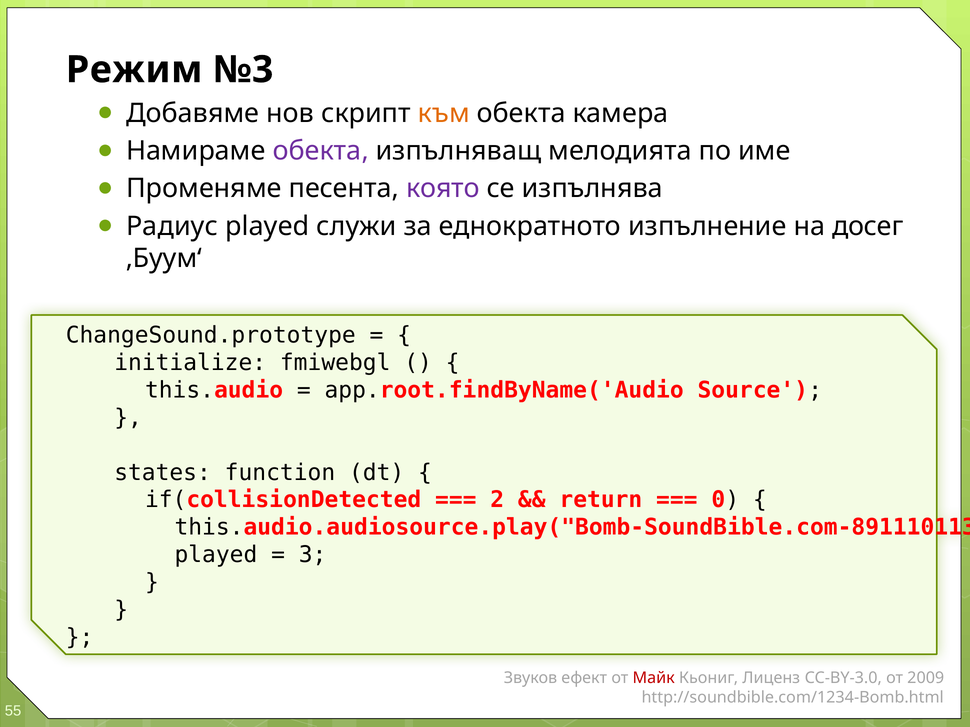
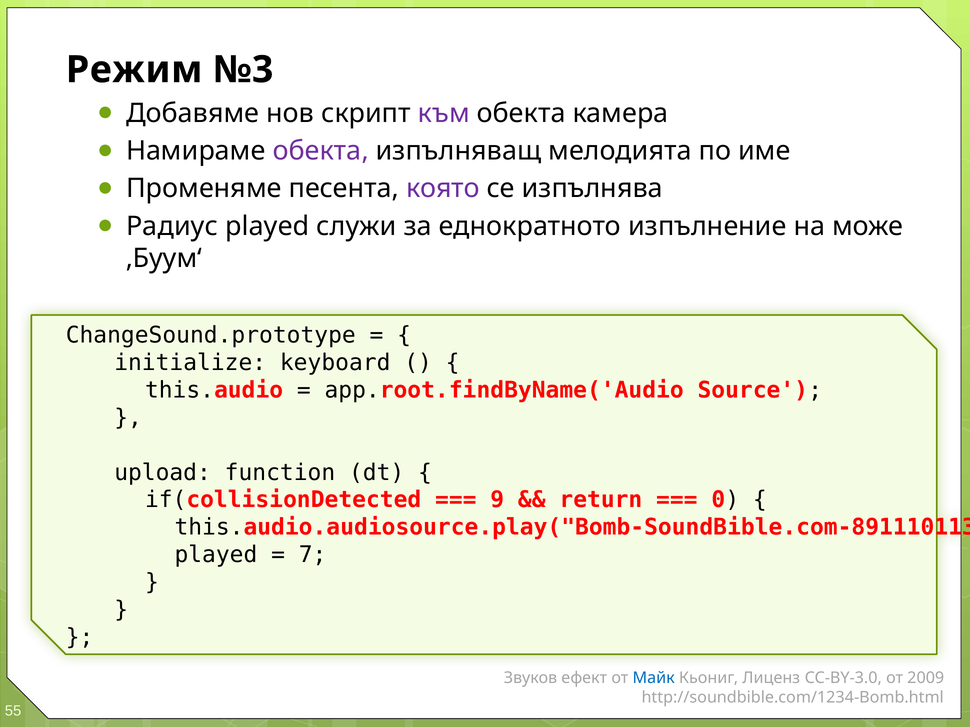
към colour: orange -> purple (444, 113)
досег: досег -> може (868, 226)
fmiwebgl: fmiwebgl -> keyboard (335, 363)
states: states -> upload (163, 473)
2: 2 -> 9 (497, 500)
3: 3 -> 7 (313, 555)
Майк colour: red -> blue (654, 679)
